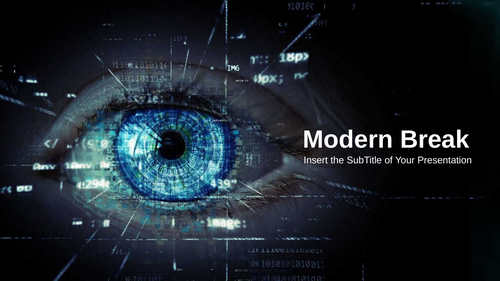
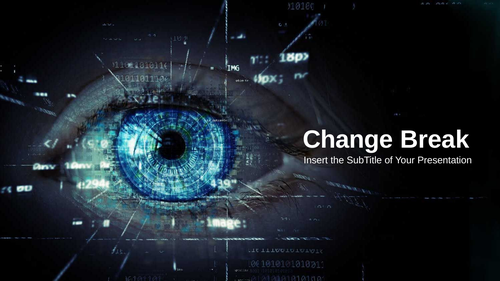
Modern: Modern -> Change (348, 140)
